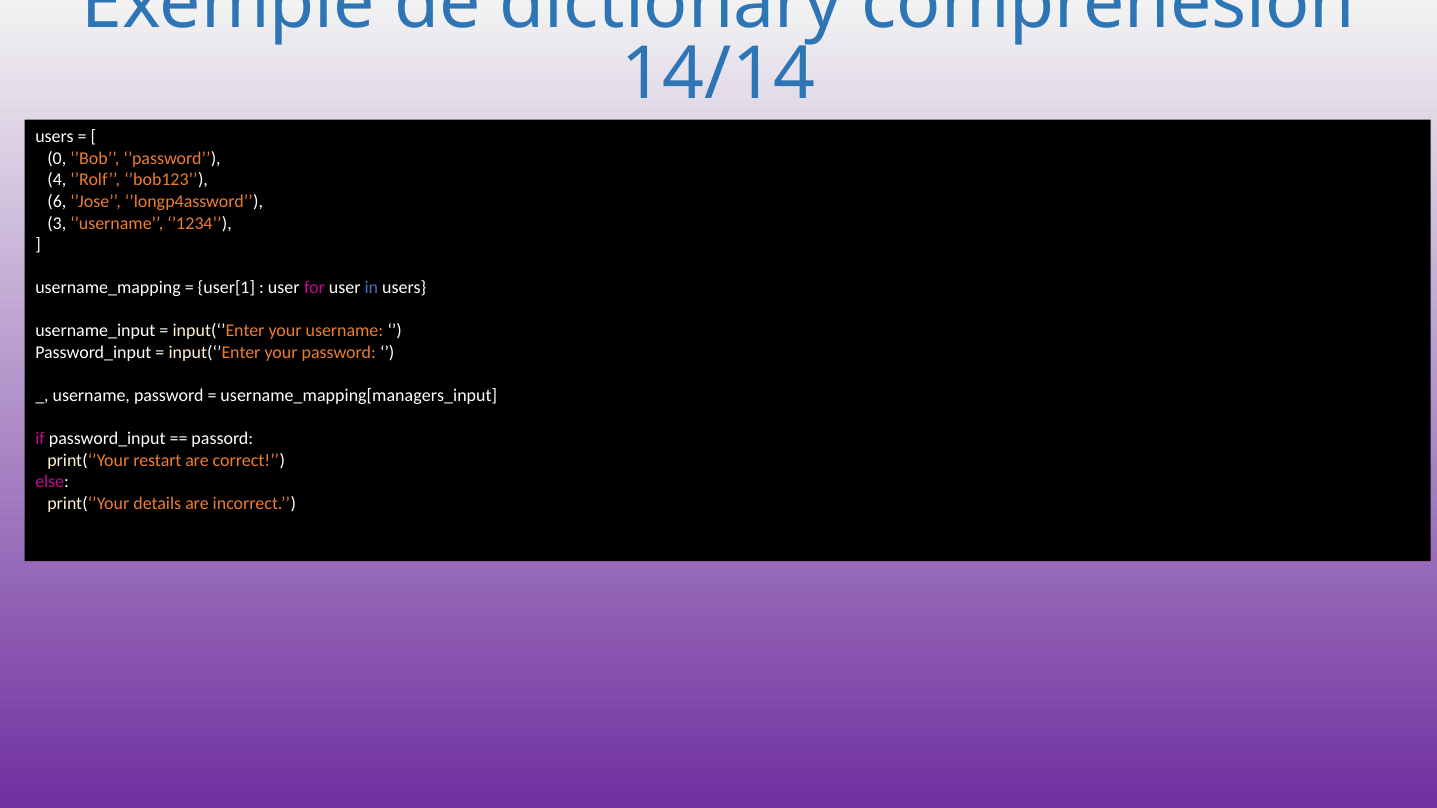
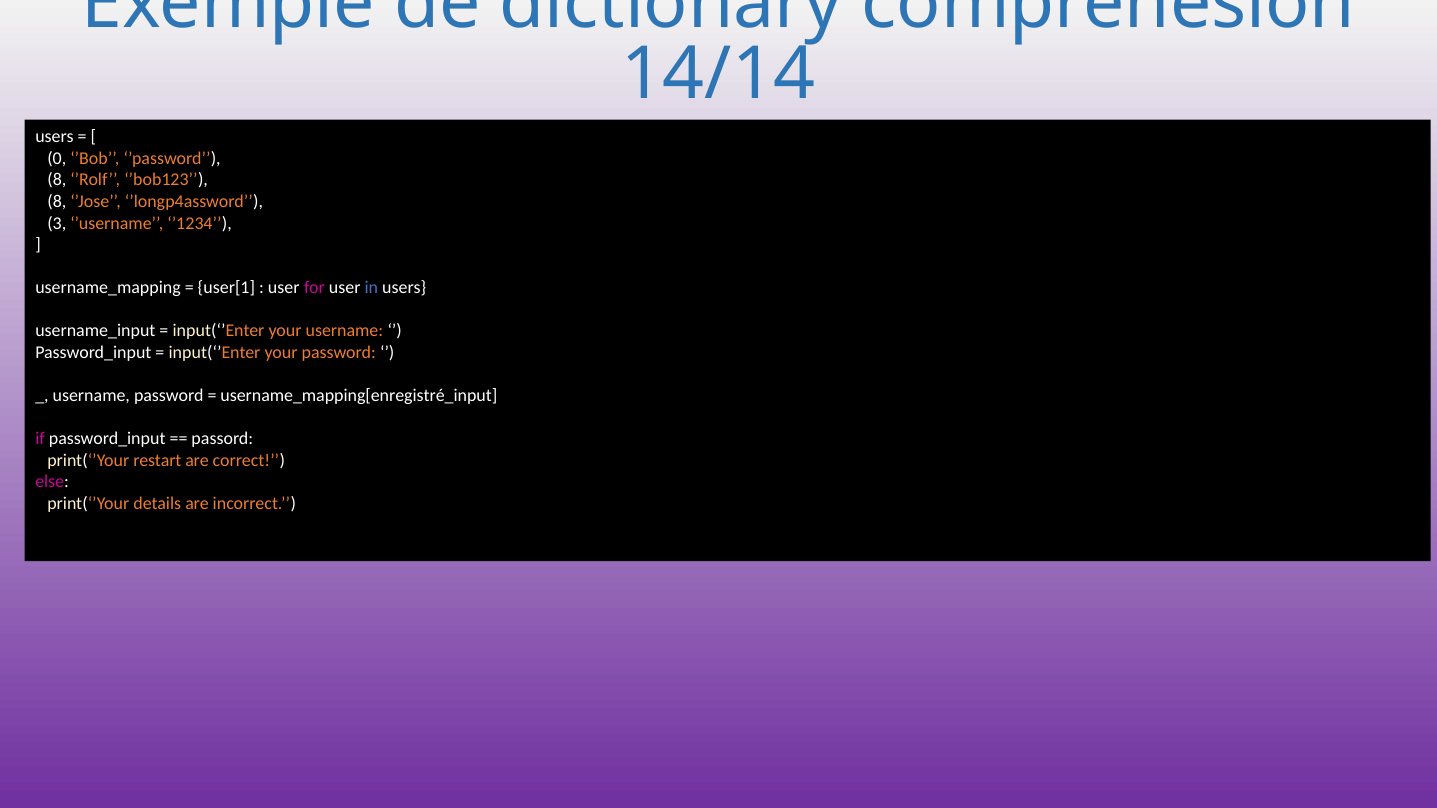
4: 4 -> 8 (57, 180)
6: 6 -> 8 (57, 202)
username_mapping[managers_input: username_mapping[managers_input -> username_mapping[enregistré_input (359, 396)
